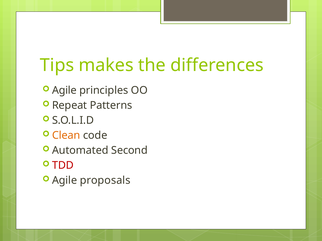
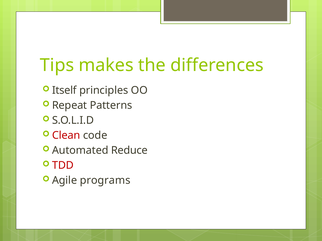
Agile: Agile -> Itself (64, 91)
Clean colour: orange -> red (66, 136)
Second: Second -> Reduce (129, 151)
proposals: proposals -> programs (105, 181)
